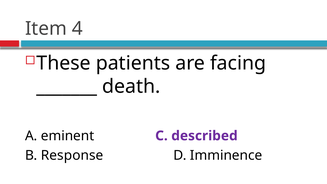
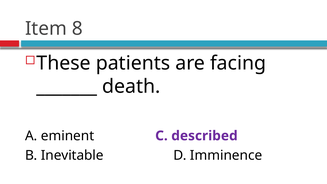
4: 4 -> 8 (77, 28)
Response: Response -> Inevitable (72, 155)
